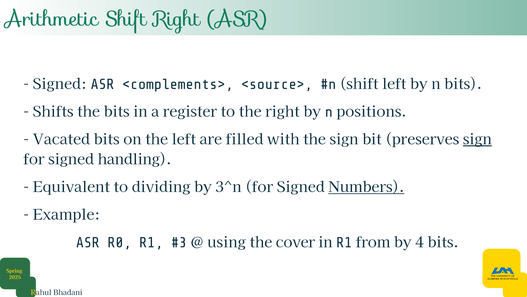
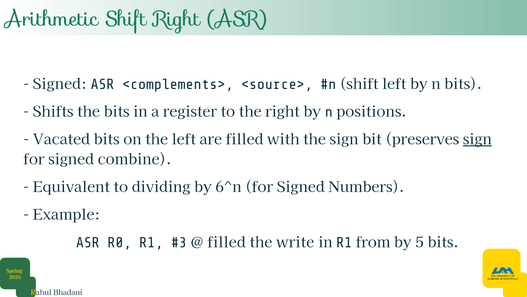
handling: handling -> combine (134, 159)
3^n: 3^n -> 6^n (228, 187)
Numbers underline: present -> none (366, 187)
using: using -> filled (227, 242)
cover: cover -> write (295, 242)
4: 4 -> 5 (420, 242)
